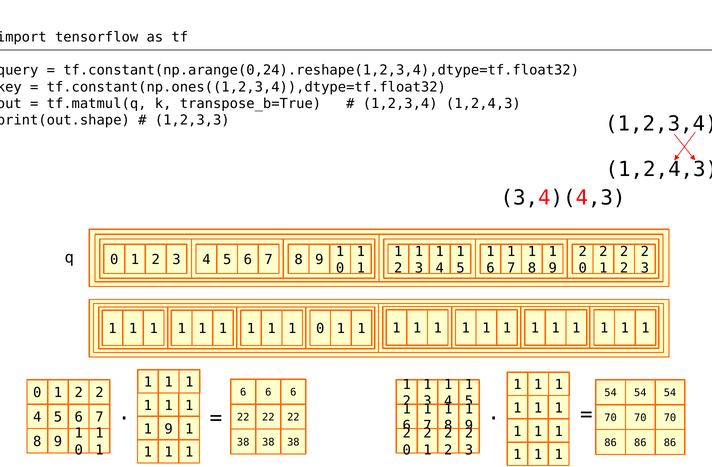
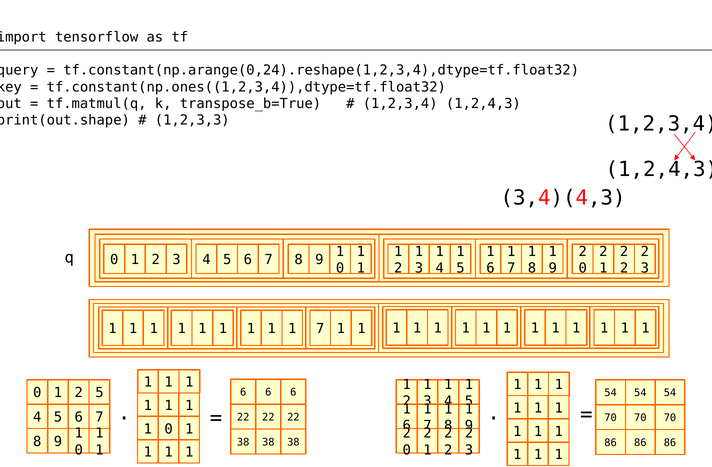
0: 0 -> 7 (320, 329)
0 1 2 2: 2 -> 5 (99, 393)
9: 9 -> 0 (169, 430)
